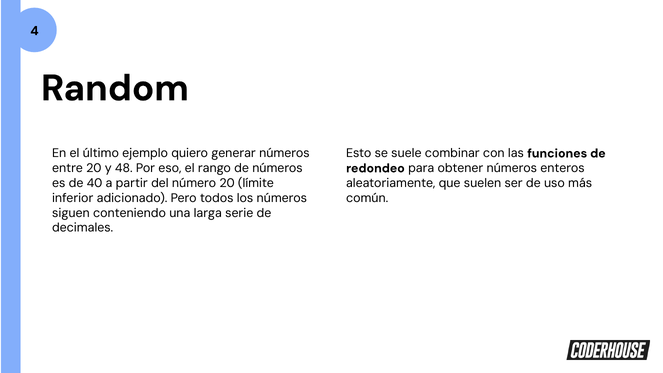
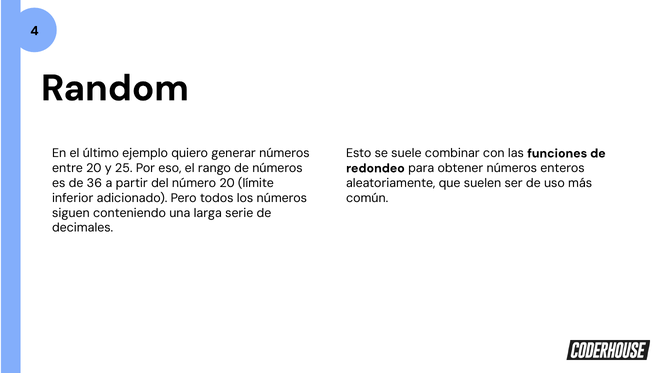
48: 48 -> 25 (124, 168)
40: 40 -> 36 (94, 183)
